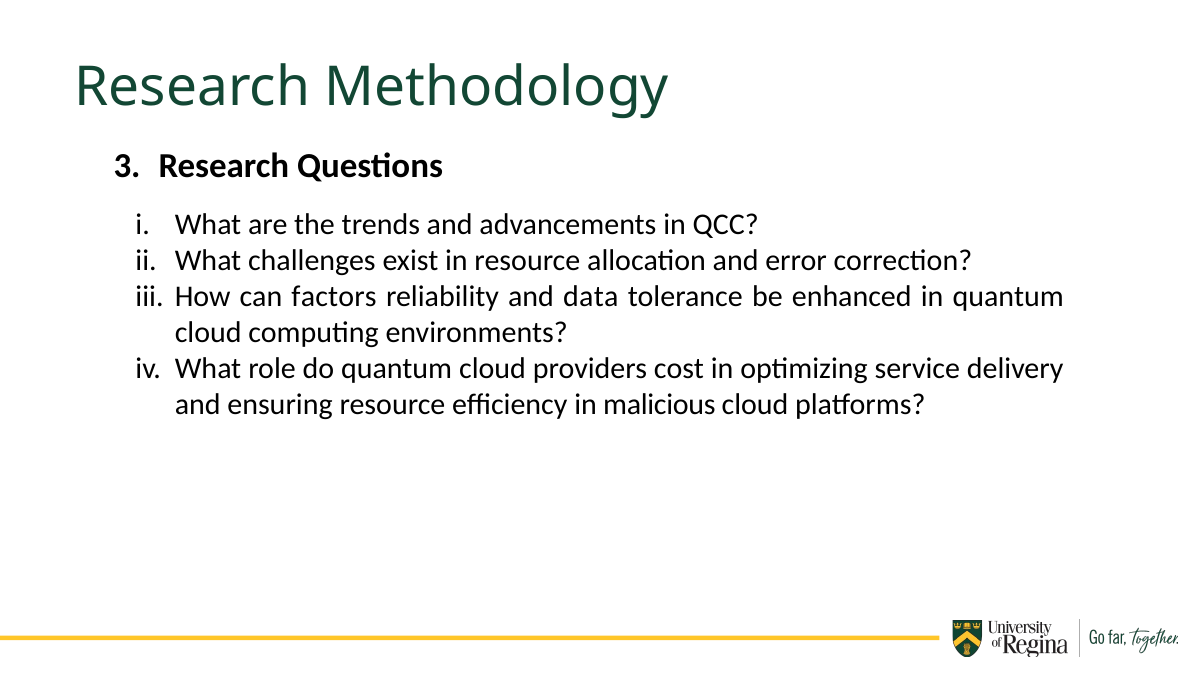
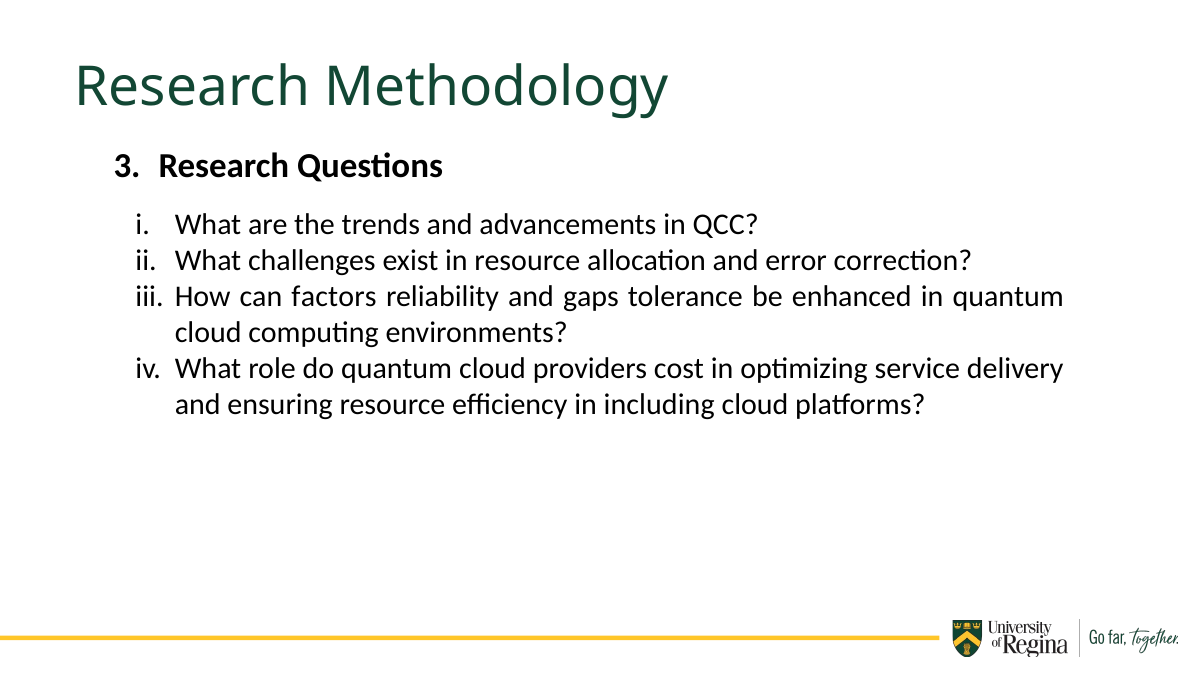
data: data -> gaps (591, 296)
malicious: malicious -> including (659, 404)
